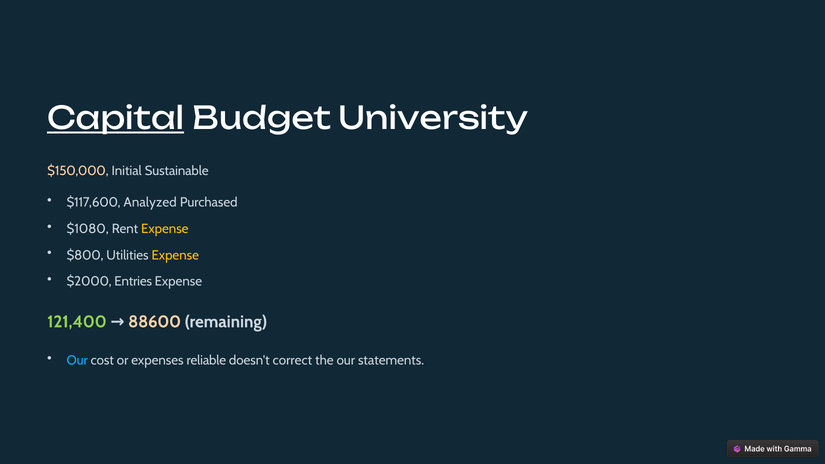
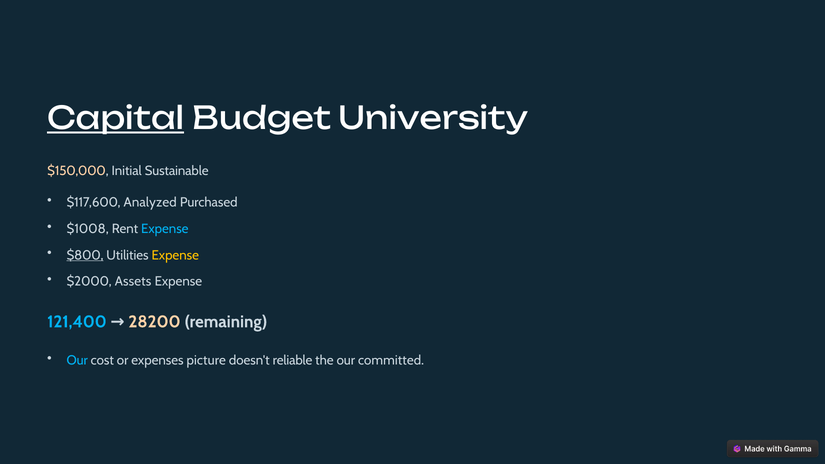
$1080: $1080 -> $1008 (88, 229)
Expense colour: yellow -> light blue (165, 229)
$800 underline: none -> present (85, 255)
Entries: Entries -> Assets (133, 281)
121,400 colour: light green -> light blue (77, 322)
88600: 88600 -> 28200 (154, 322)
reliable: reliable -> picture (206, 360)
correct: correct -> reliable (293, 360)
statements: statements -> committed (391, 360)
